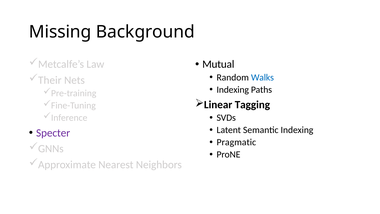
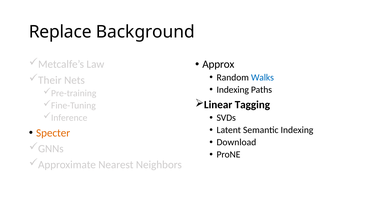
Missing: Missing -> Replace (60, 32)
Mutual: Mutual -> Approx (218, 64)
Specter colour: purple -> orange (53, 133)
Pragmatic: Pragmatic -> Download (236, 142)
